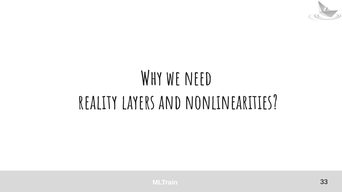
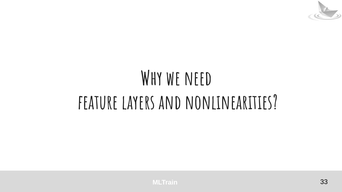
reality: reality -> feature (98, 103)
